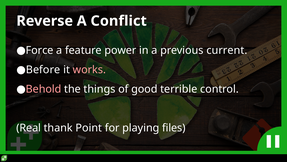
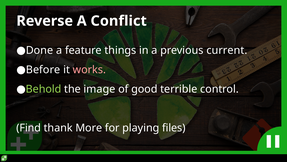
Force: Force -> Done (40, 50)
power: power -> things (120, 50)
Behold colour: pink -> light green (44, 89)
things: things -> image (99, 89)
Real: Real -> Find (29, 128)
Point: Point -> More (89, 128)
